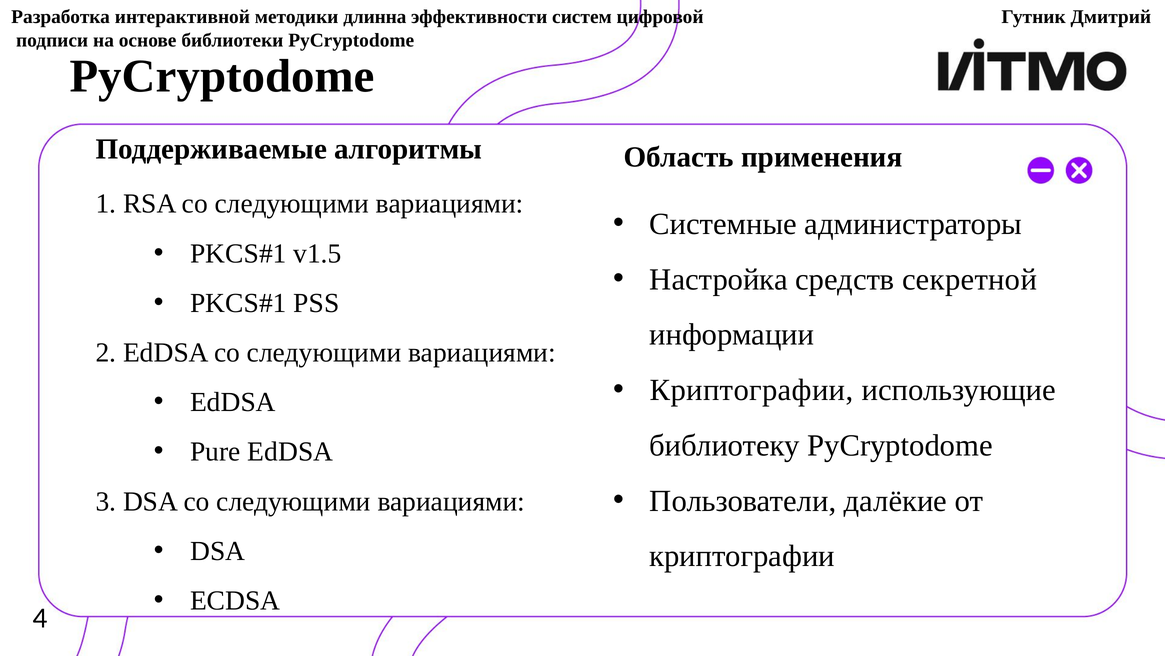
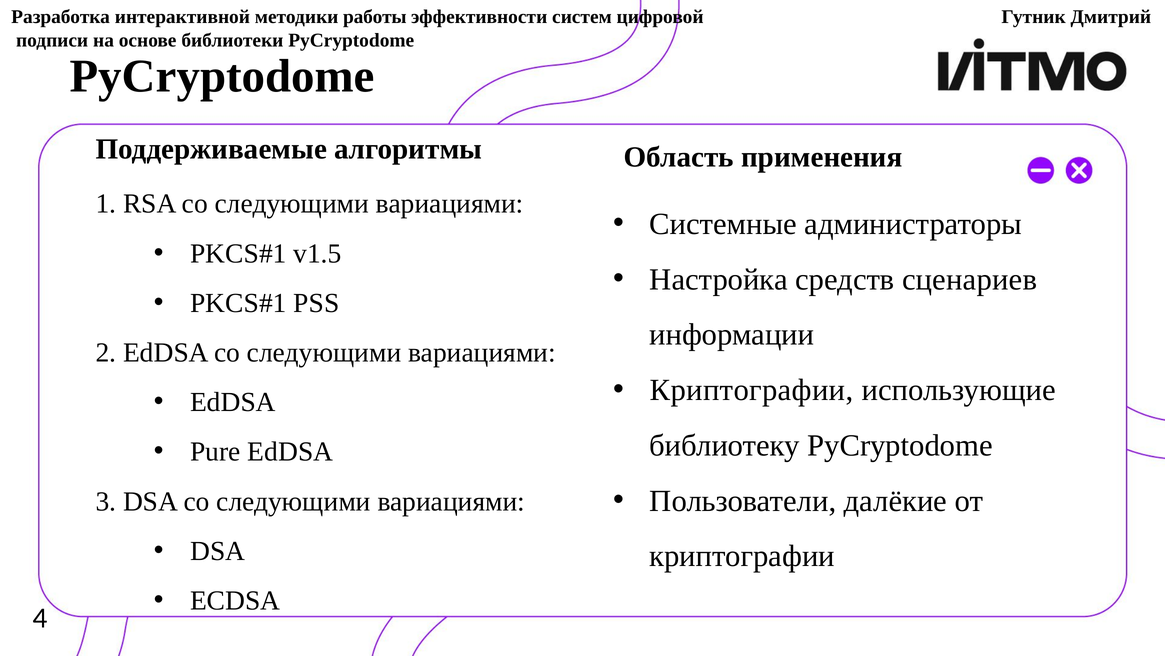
длинна: длинна -> работы (375, 17)
секретной: секретной -> сценариев (970, 279)
